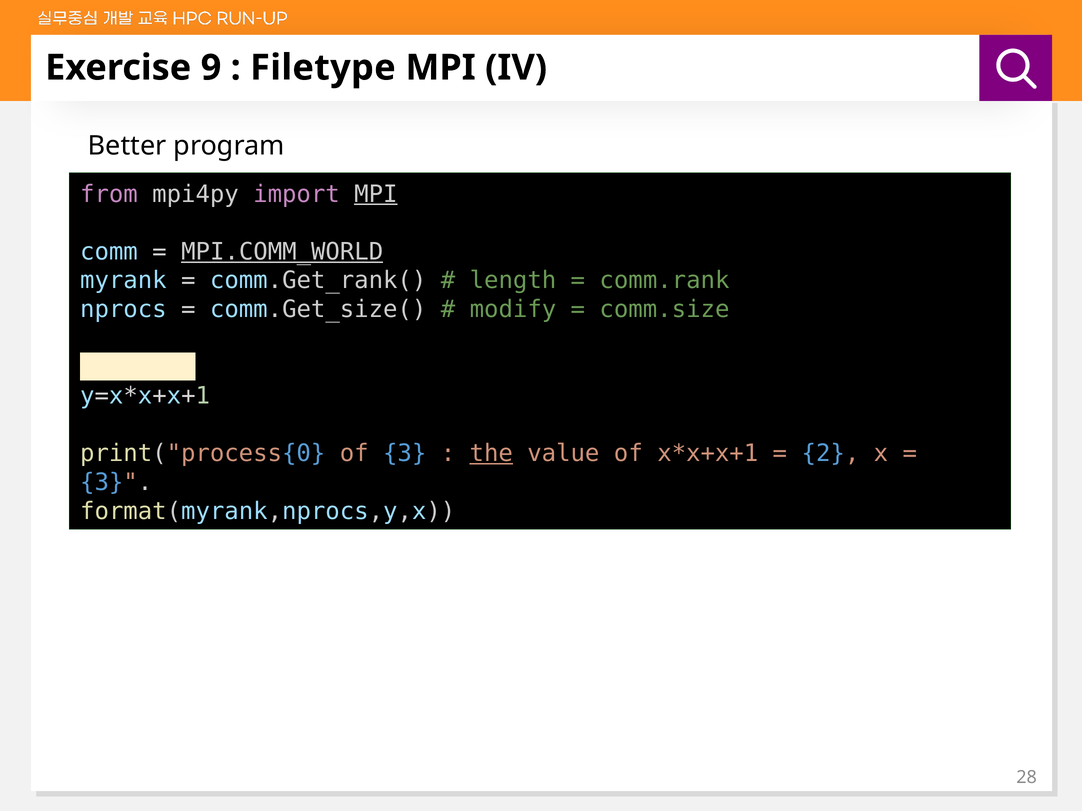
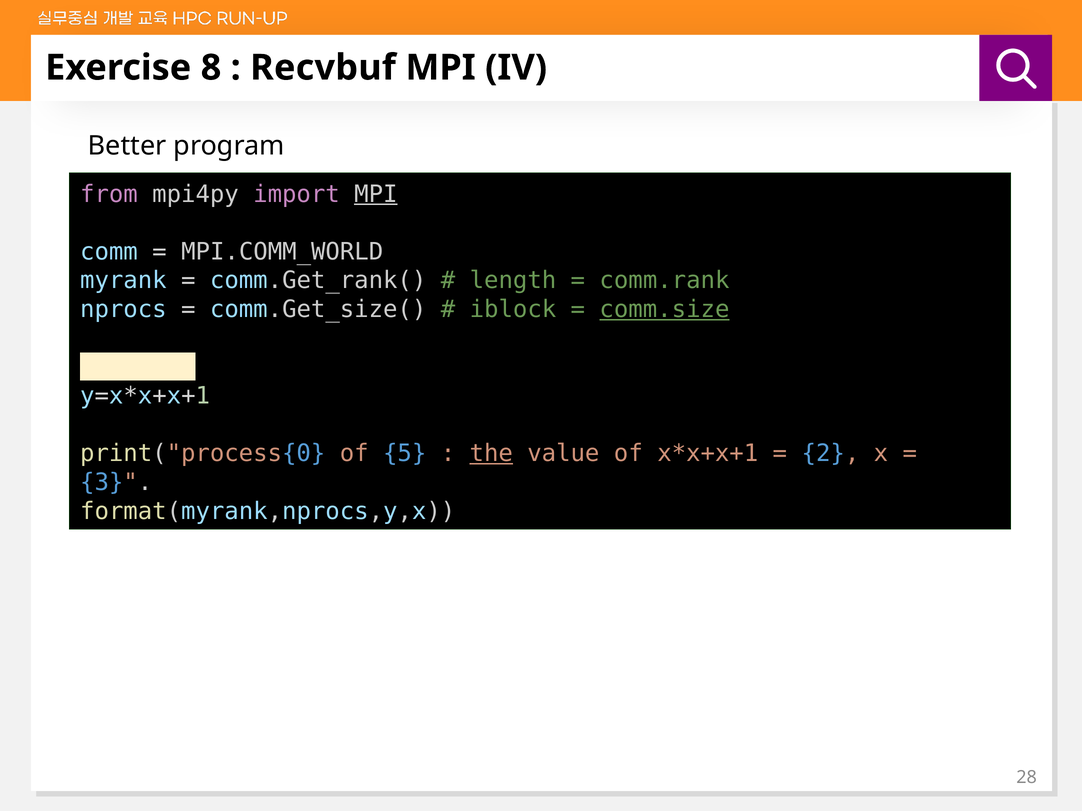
9: 9 -> 8 (211, 68)
Filetype: Filetype -> Recvbuf (323, 68)
MPI.COMM_WORLD underline: present -> none (282, 252)
modify: modify -> iblock (513, 310)
comm.size underline: none -> present (664, 310)
of 3: 3 -> 5 (405, 454)
